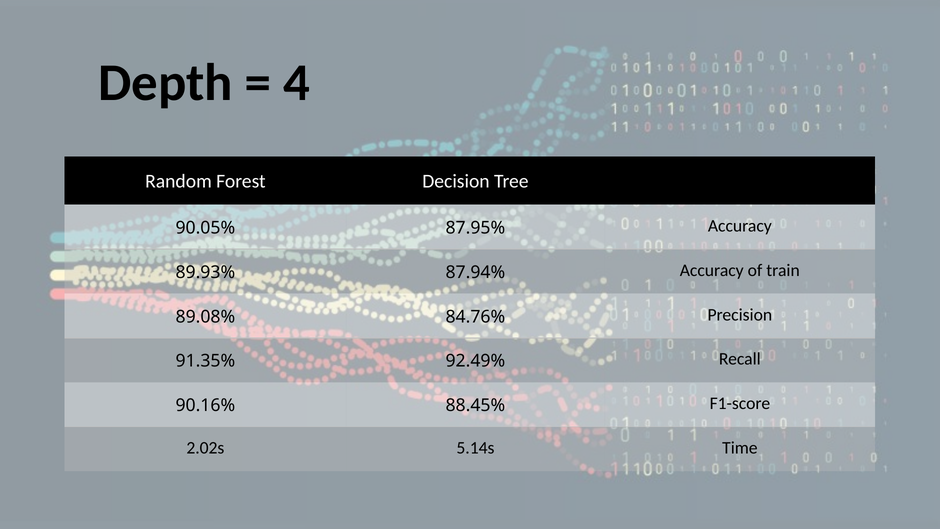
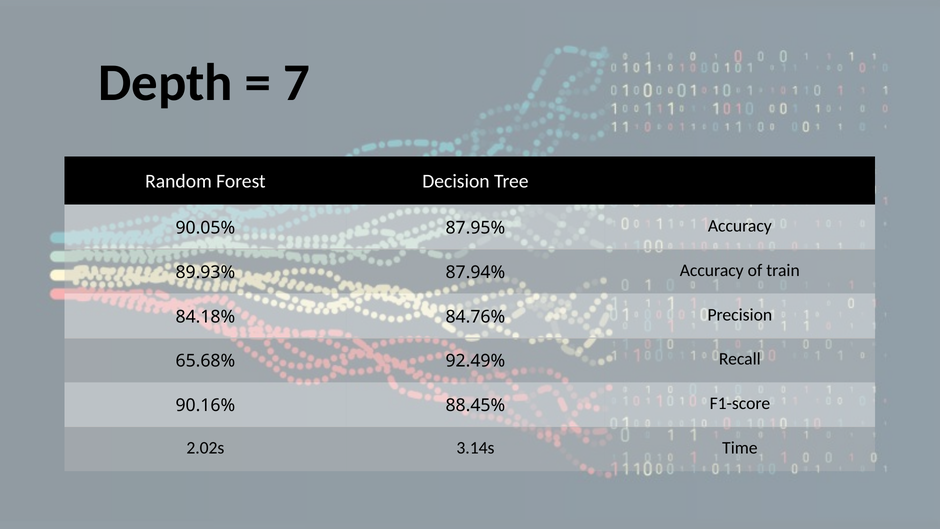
4: 4 -> 7 (296, 83)
89.08%: 89.08% -> 84.18% (205, 317)
91.35%: 91.35% -> 65.68% (205, 361)
5.14s: 5.14s -> 3.14s (475, 448)
